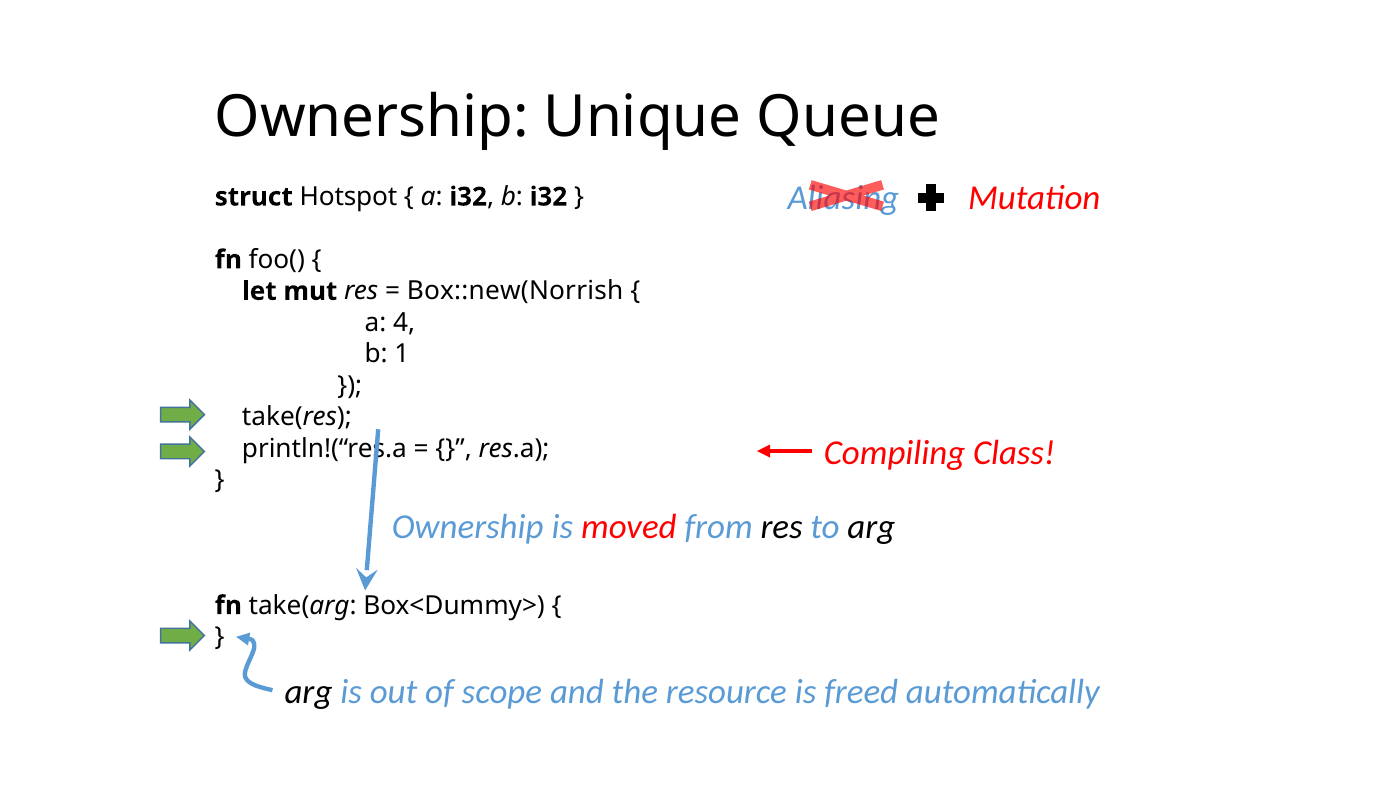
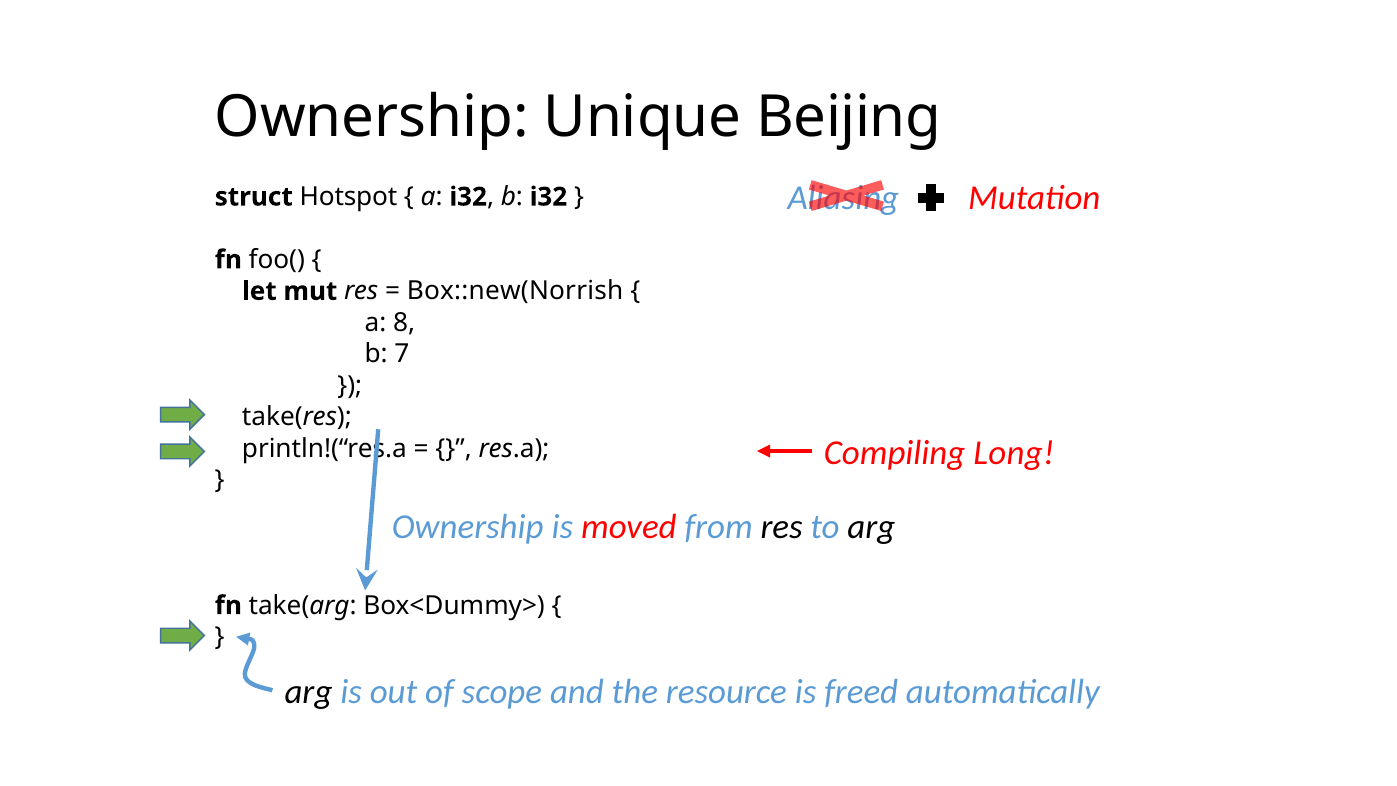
Queue: Queue -> Beijing (849, 117)
4: 4 -> 8 (404, 323)
1: 1 -> 7 (402, 354)
Class: Class -> Long (1014, 453)
